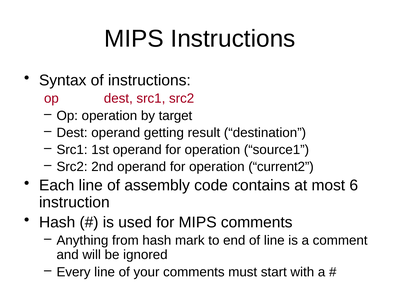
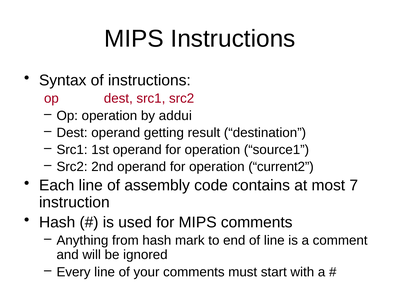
target: target -> addui (175, 116)
6: 6 -> 7 (354, 186)
